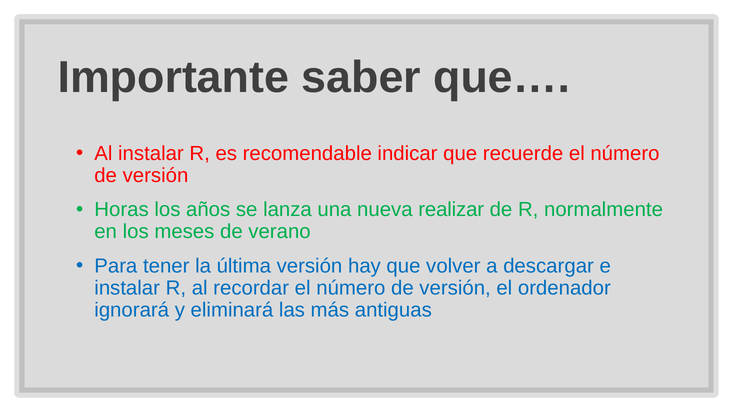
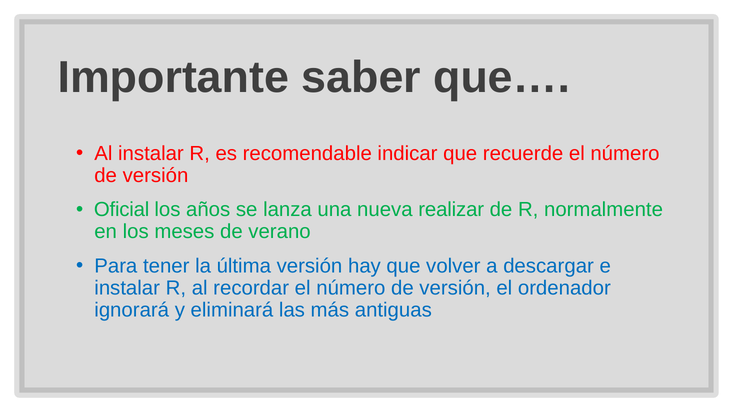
Horas: Horas -> Oficial (122, 210)
